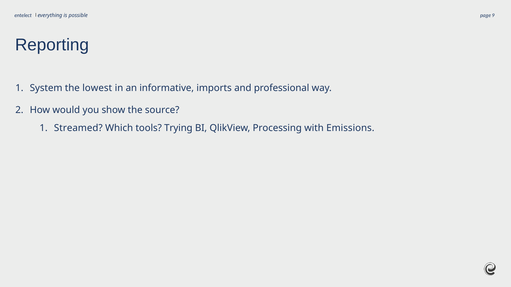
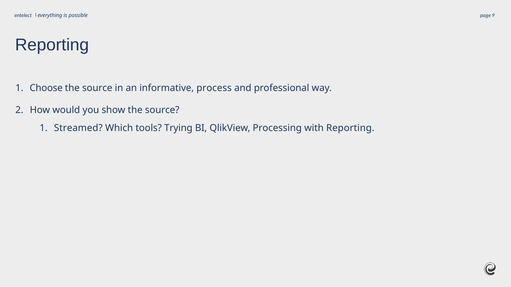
System: System -> Choose (46, 88)
lowest: lowest -> source (97, 88)
imports: imports -> process (214, 88)
with Emissions: Emissions -> Reporting (350, 128)
